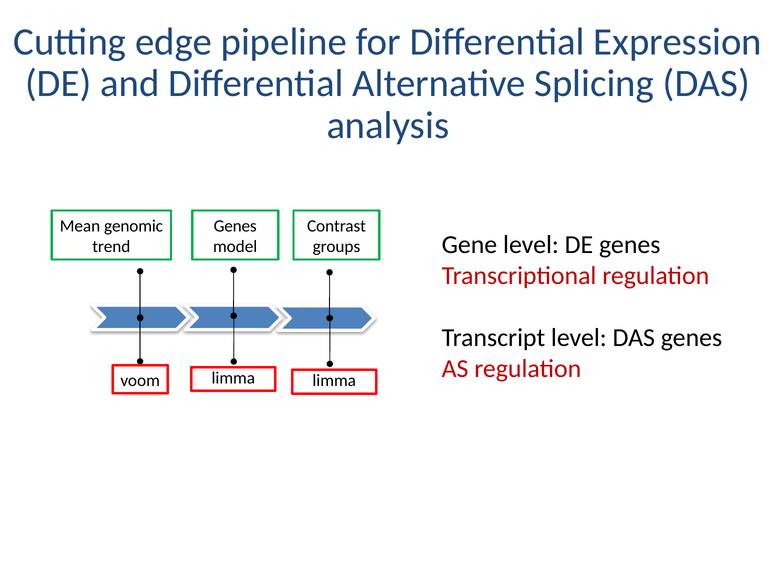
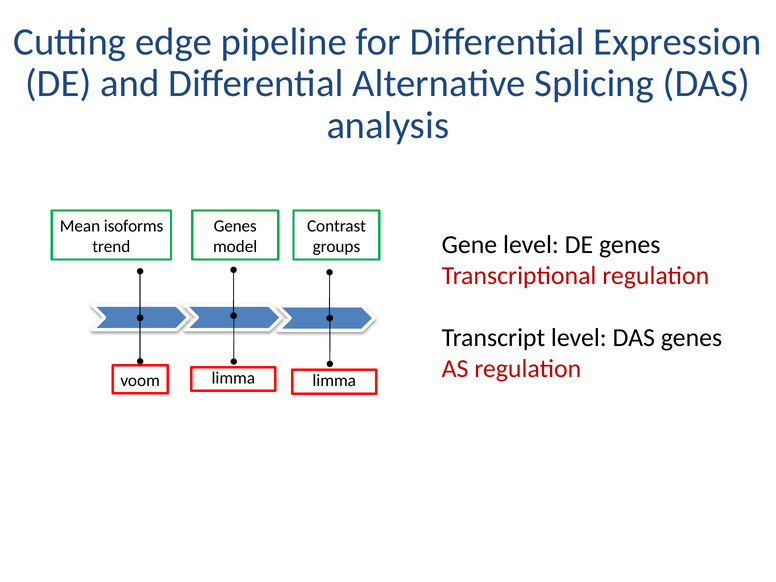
genomic: genomic -> isoforms (134, 226)
